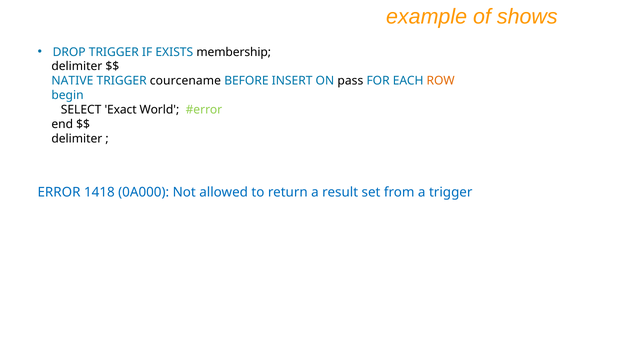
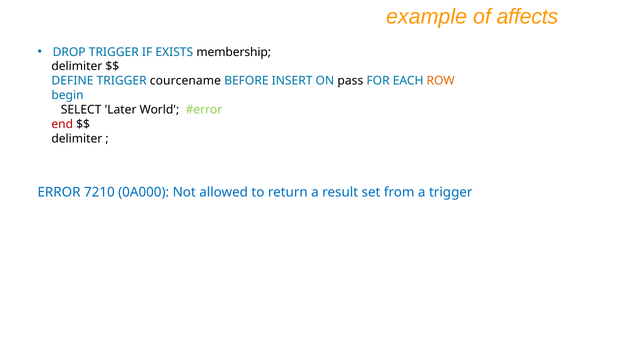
shows: shows -> affects (527, 17)
NATIVE: NATIVE -> DEFINE (72, 81)
Exact: Exact -> Later (121, 110)
end colour: black -> red (62, 124)
1418: 1418 -> 7210 (99, 192)
